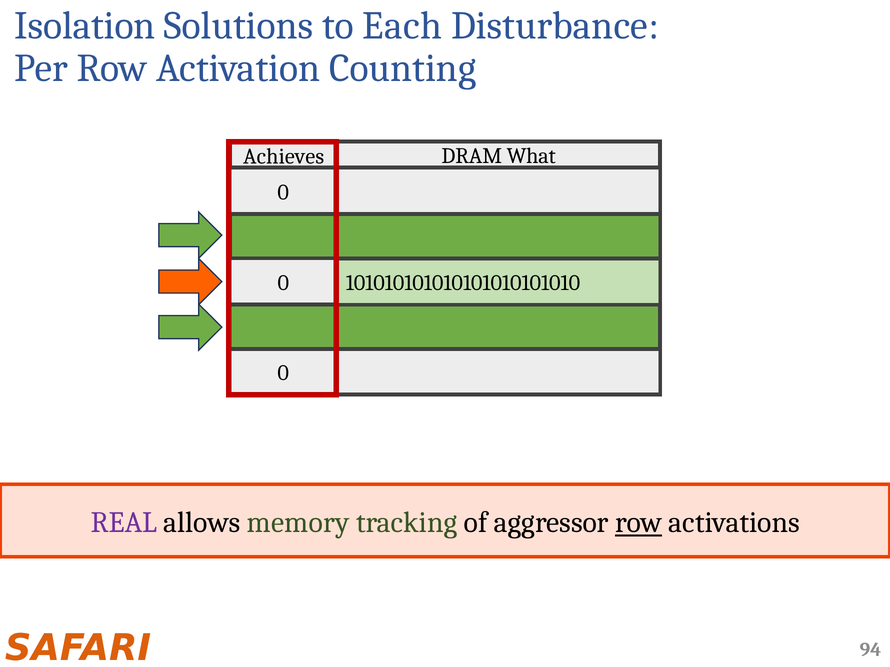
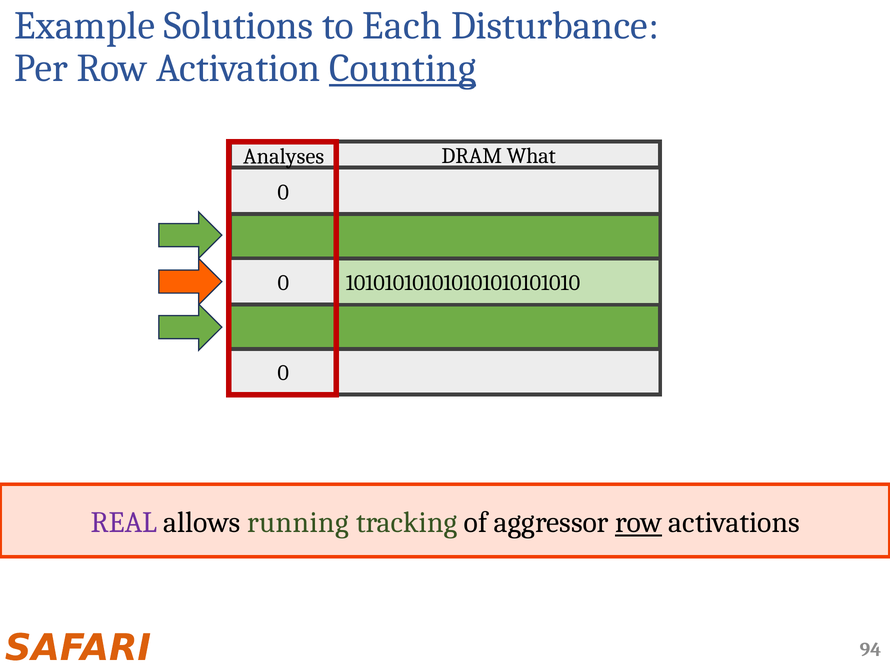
Isolation: Isolation -> Example (85, 26)
Counting underline: none -> present (403, 68)
Achieves: Achieves -> Analyses (284, 156)
memory: memory -> running (298, 523)
